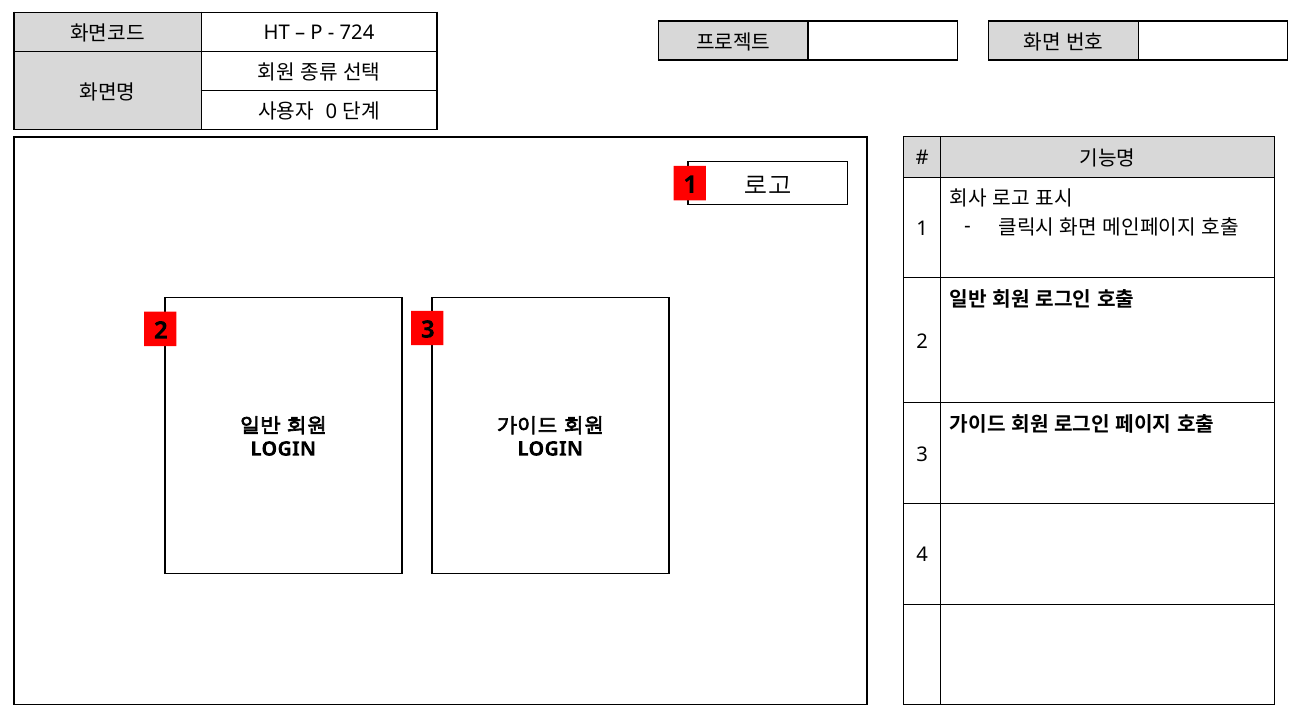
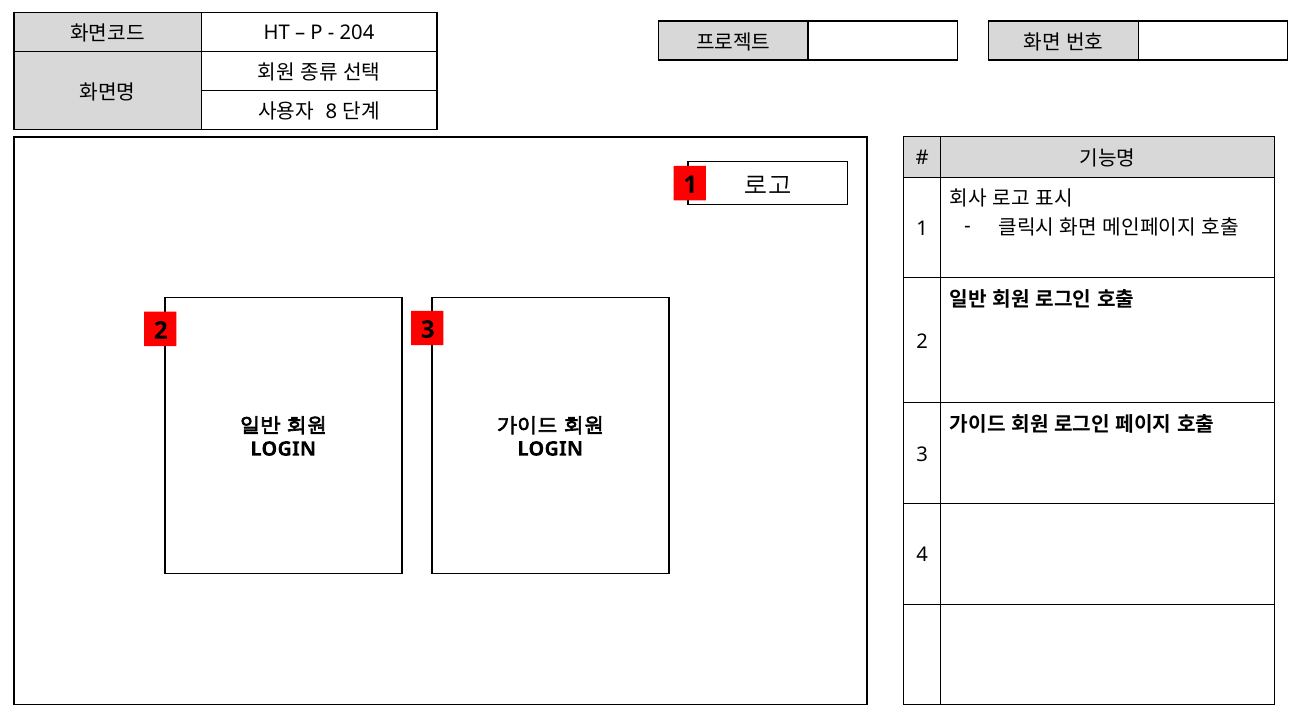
724: 724 -> 204 (357, 33)
0: 0 -> 8 (331, 112)
